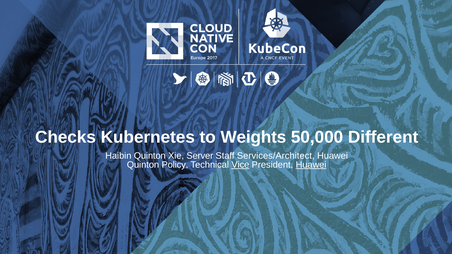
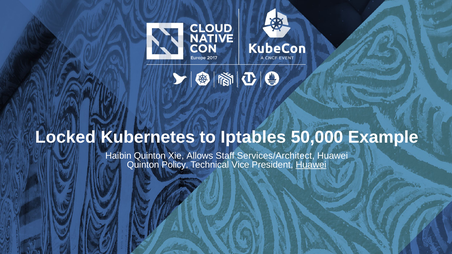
Checks: Checks -> Locked (65, 137)
Weights: Weights -> Iptables (253, 137)
Different: Different -> Example (383, 137)
Server: Server -> Allows (200, 156)
Vice underline: present -> none (240, 165)
